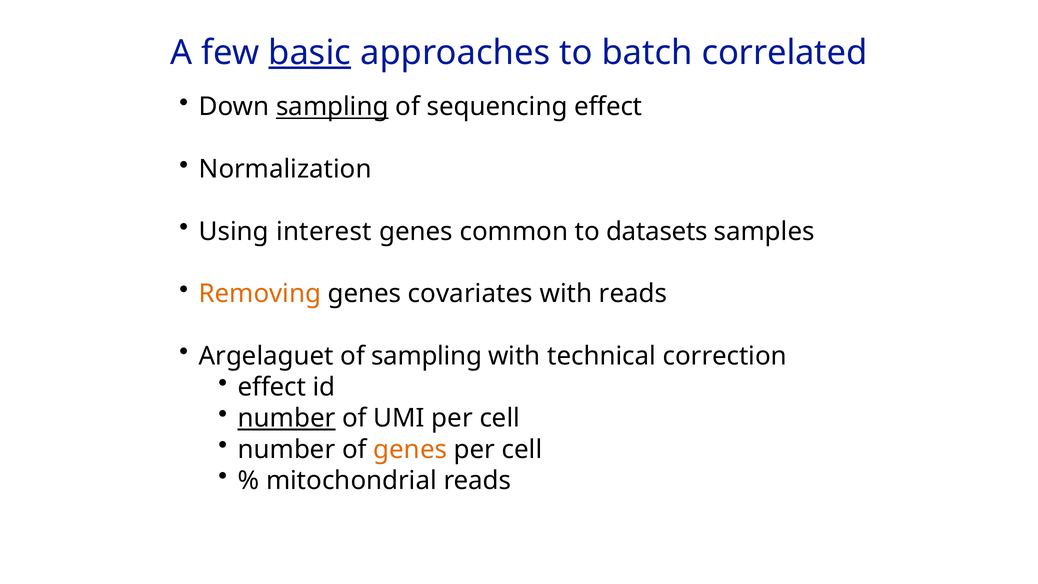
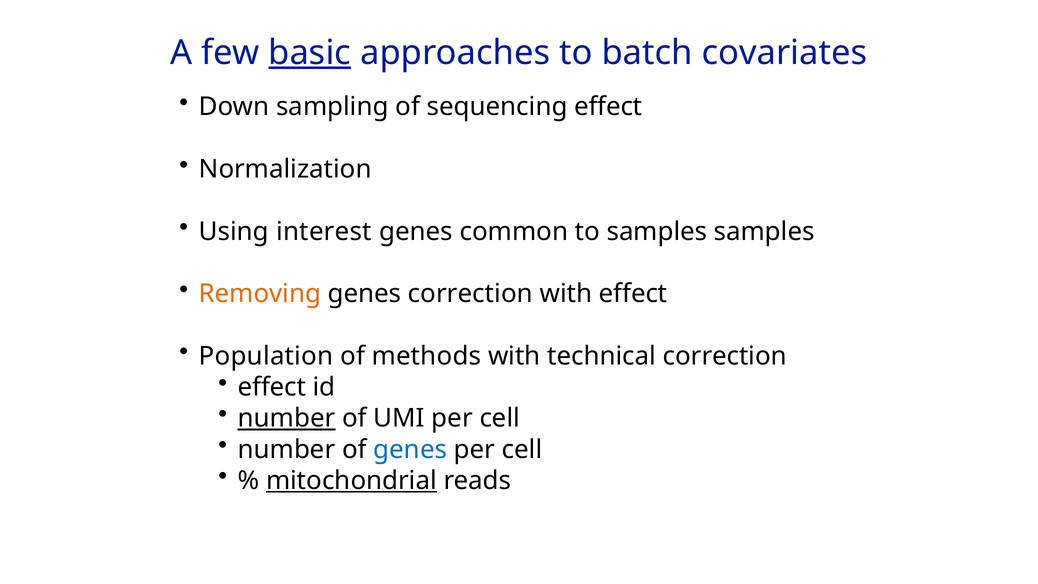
correlated: correlated -> covariates (785, 53)
sampling underline: present -> none (332, 107)
to datasets: datasets -> samples (657, 231)
genes covariates: covariates -> correction (470, 294)
with reads: reads -> effect (633, 294)
Argelaguet: Argelaguet -> Population (266, 356)
of sampling: sampling -> methods (426, 356)
genes colour: orange -> blue (410, 449)
mitochondrial underline: none -> present (351, 481)
